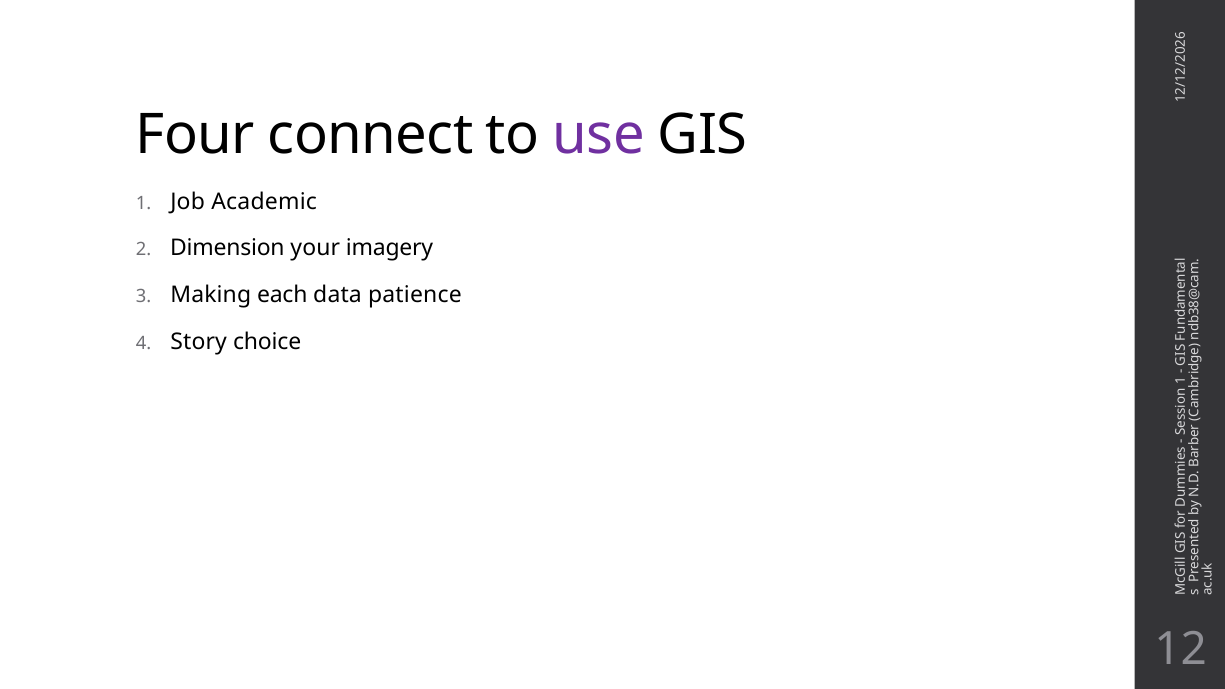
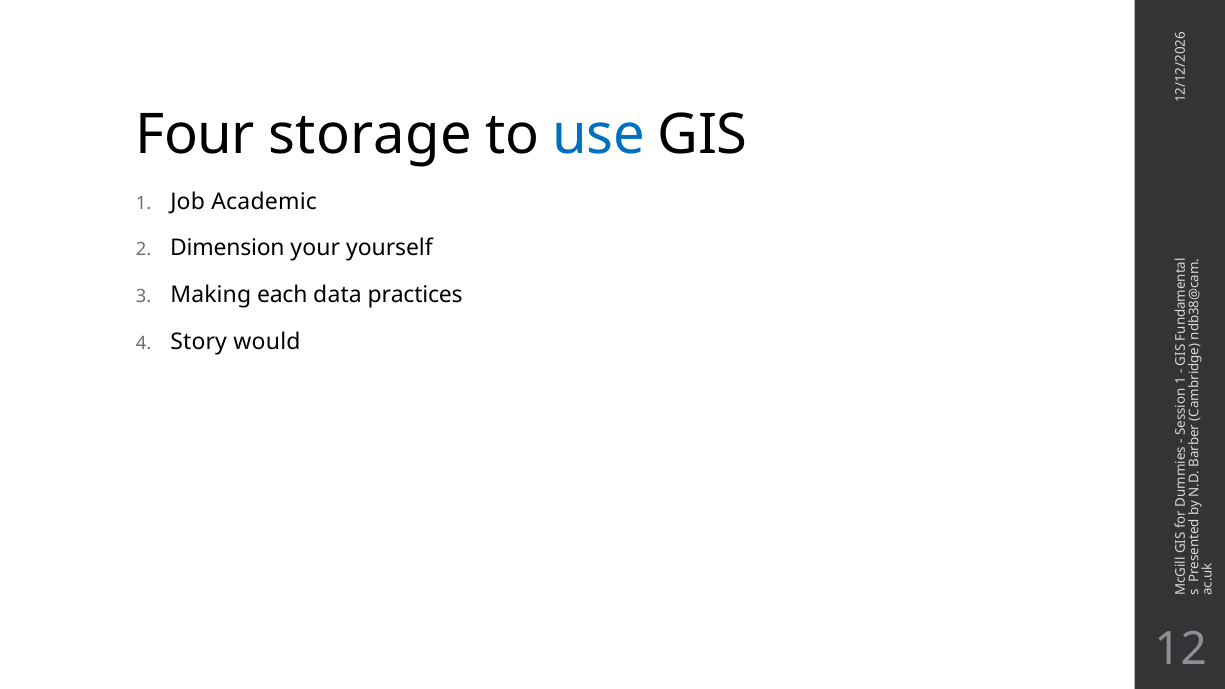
connect: connect -> storage (370, 135)
use colour: purple -> blue (599, 135)
imagery: imagery -> yourself (389, 248)
patience: patience -> practices (415, 295)
choice: choice -> would (267, 342)
